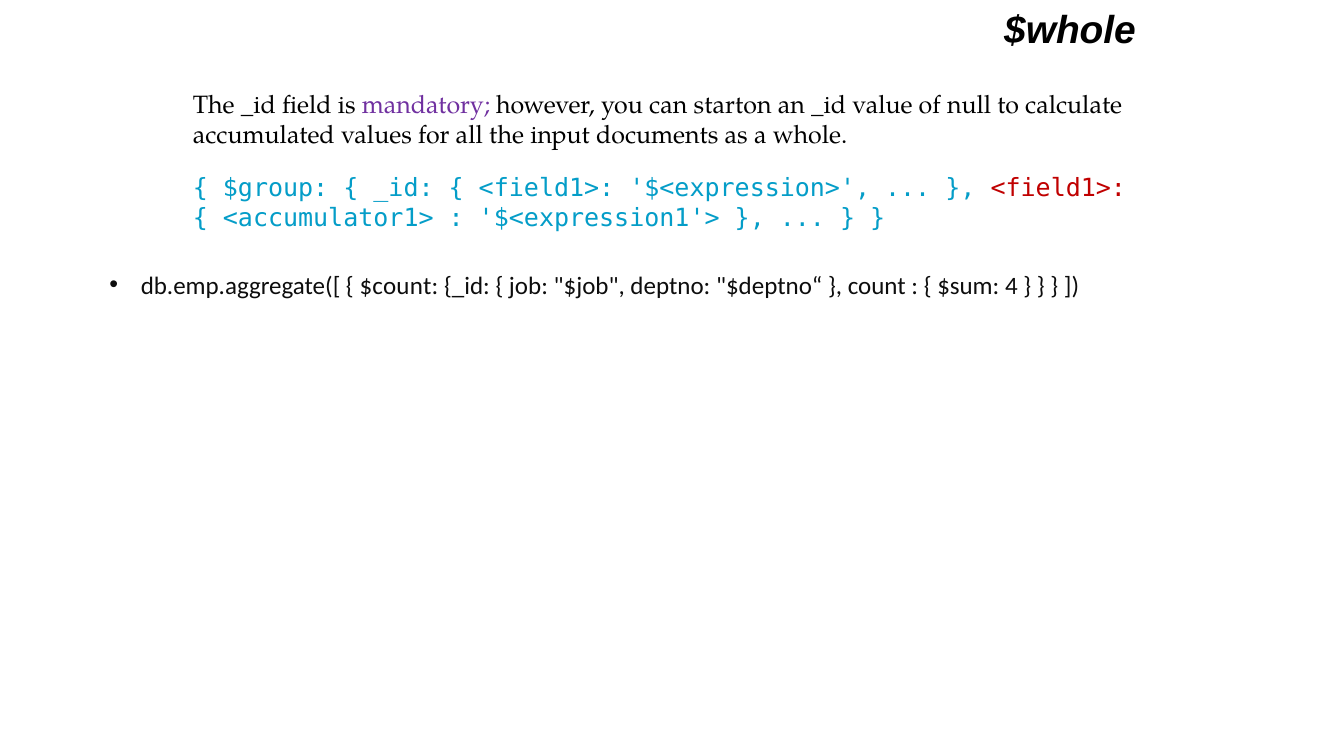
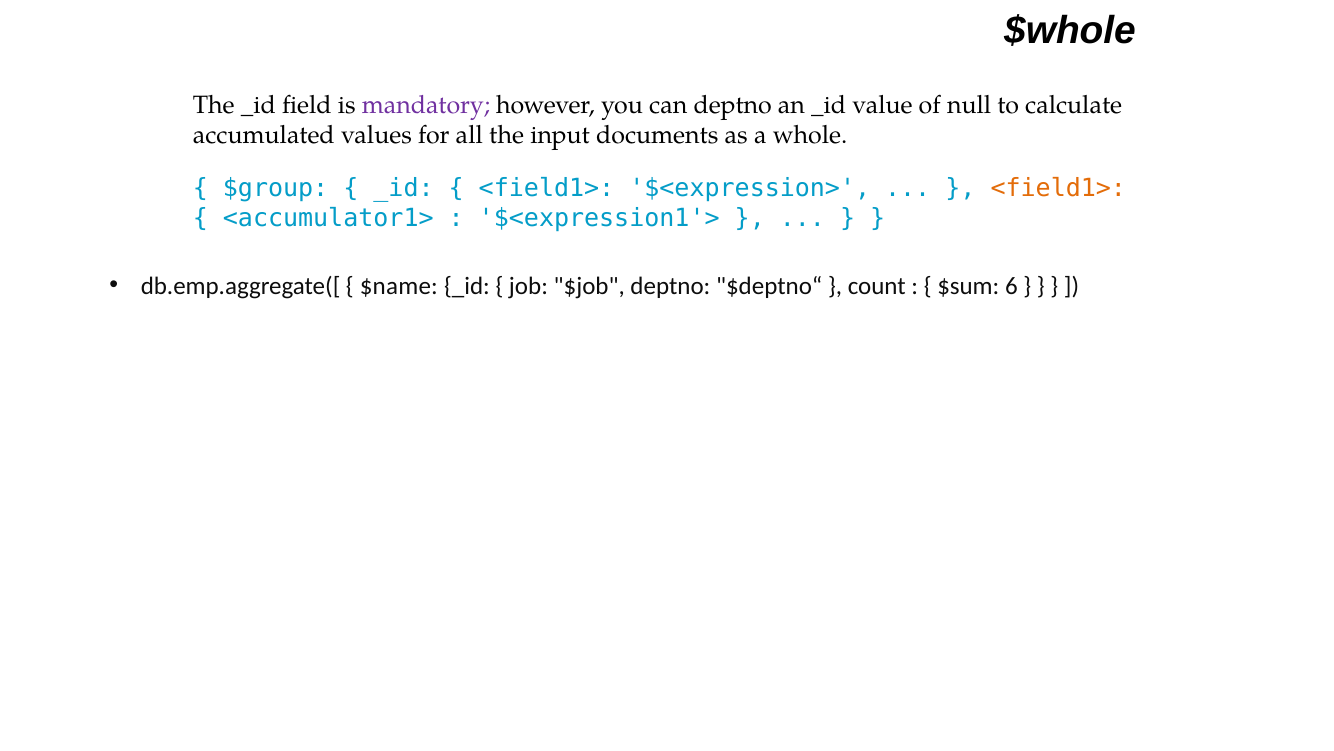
can starton: starton -> deptno (733, 105)
<field1> colour: red -> orange (1058, 188)
$count: $count -> $name (399, 286)
4: 4 -> 6 (1011, 286)
